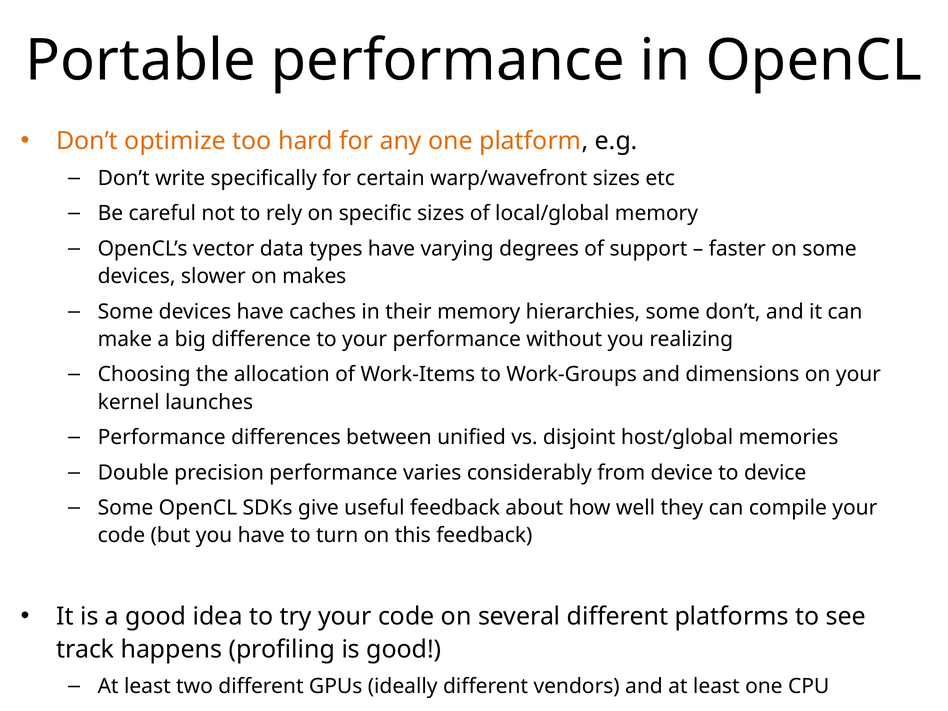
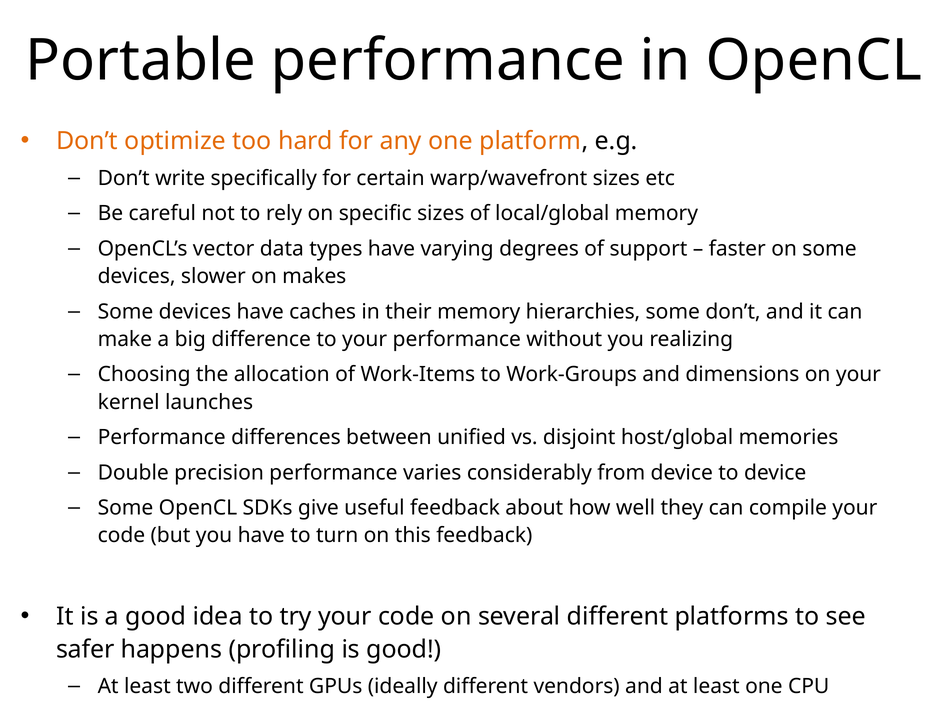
track: track -> safer (85, 649)
